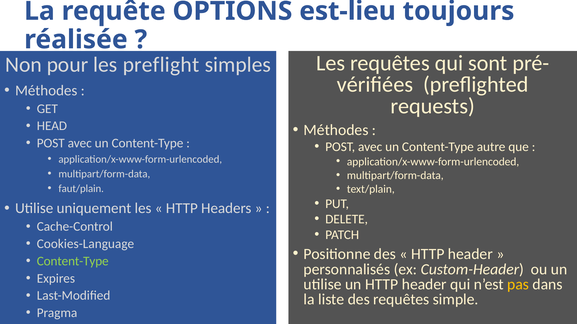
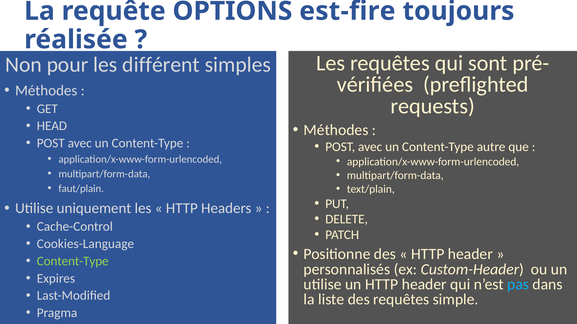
est-lieu: est-lieu -> est-fire (347, 11)
preflight: preflight -> différent (161, 65)
pas colour: yellow -> light blue (518, 285)
